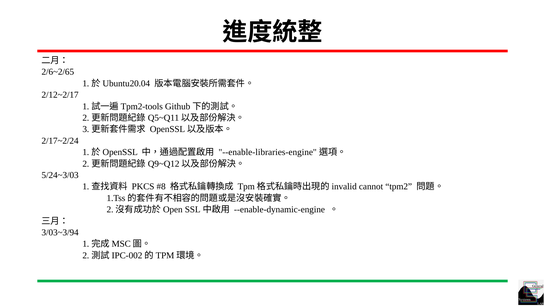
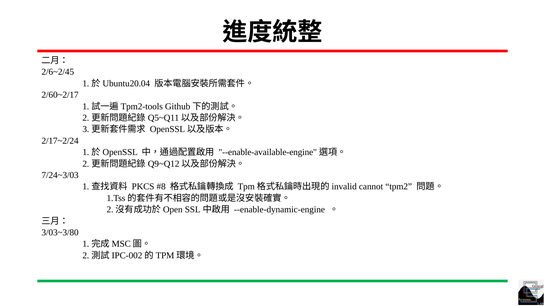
2/6~2/65: 2/6~2/65 -> 2/6~2/45 (58, 72)
2/12~2/17: 2/12~2/17 -> 2/60~2/17 (60, 95)
--enable-libraries-engine: --enable-libraries-engine -> --enable-available-engine (268, 153)
5/24~3/03: 5/24~3/03 -> 7/24~3/03 (60, 176)
3/03~3/94: 3/03~3/94 -> 3/03~3/80 (60, 233)
